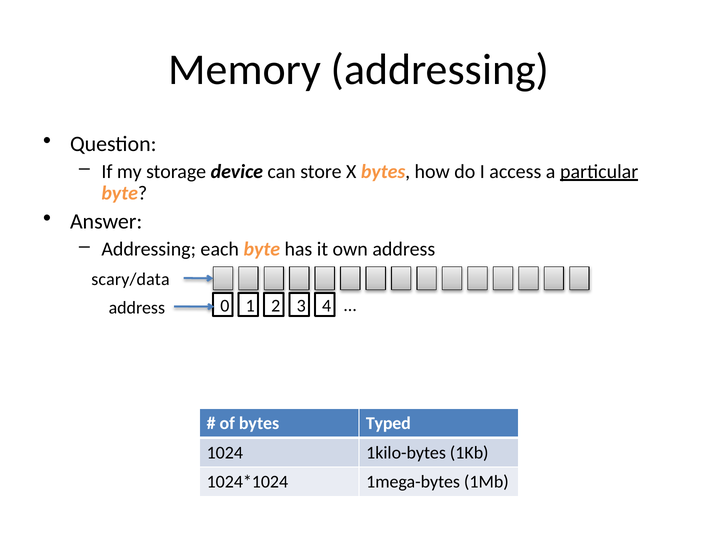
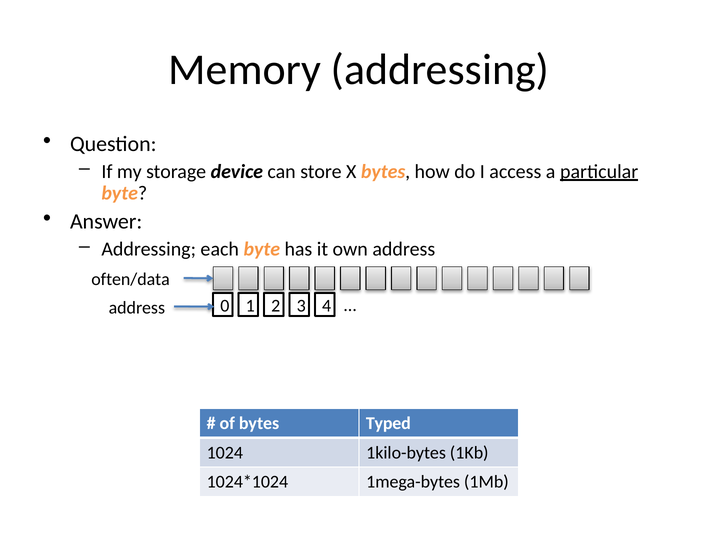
scary/data: scary/data -> often/data (131, 279)
